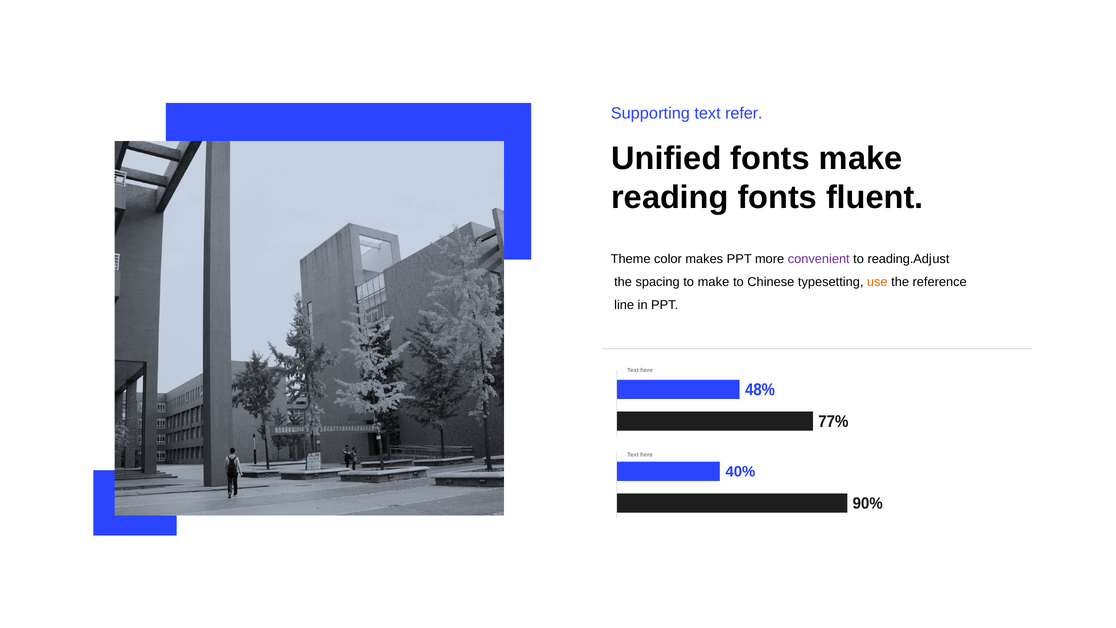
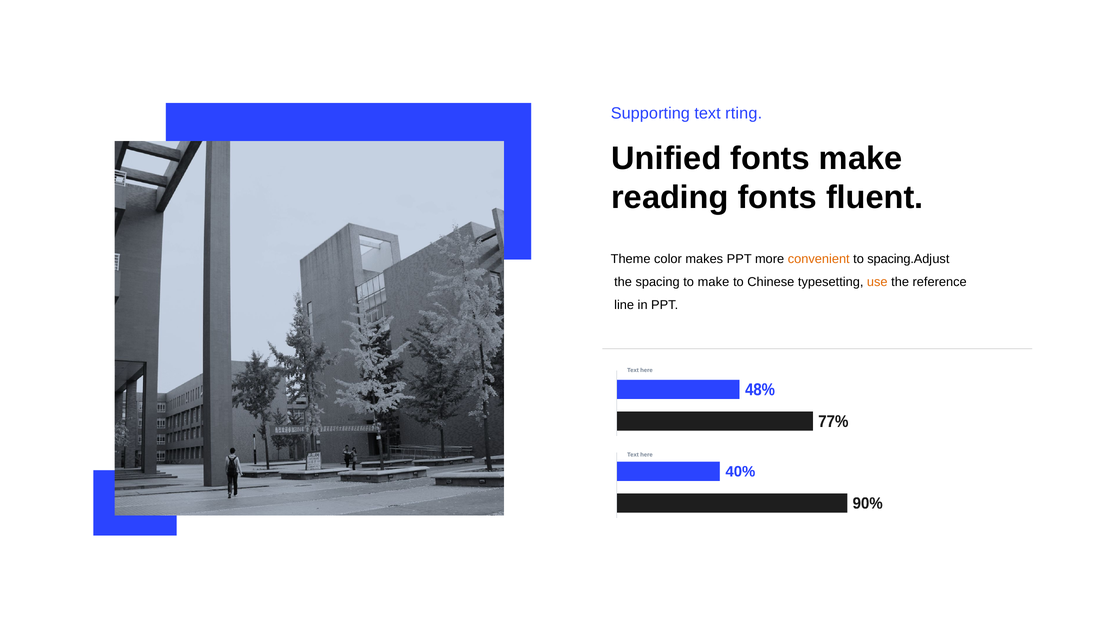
text refer: refer -> rting (744, 113)
convenient colour: purple -> orange (819, 259)
reading.Adj: reading.Adj -> spacing.Adj (900, 259)
